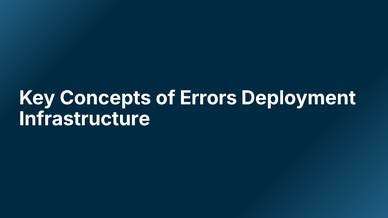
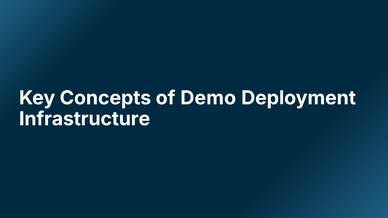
Errors: Errors -> Demo (208, 98)
